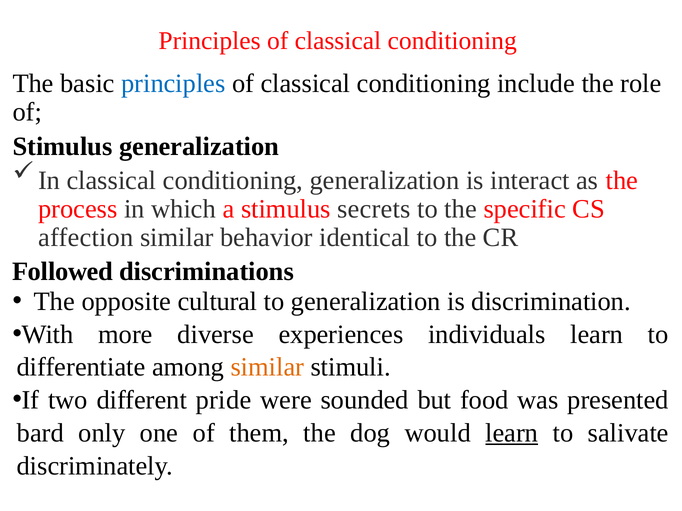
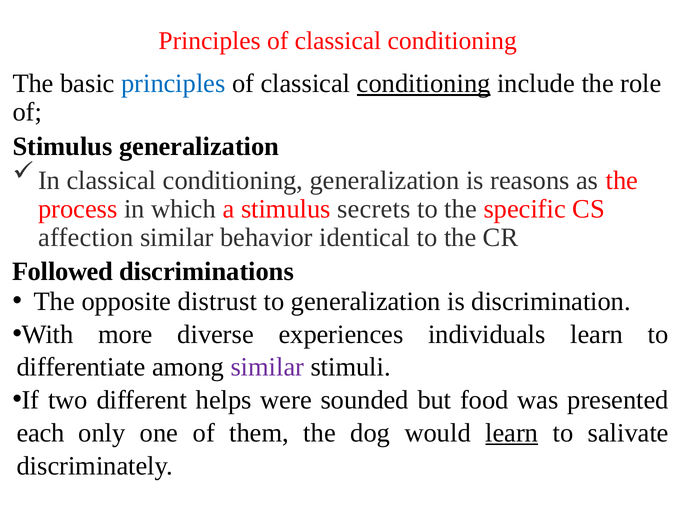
conditioning underline: none -> present (424, 84)
interact: interact -> reasons (530, 181)
cultural: cultural -> distrust (217, 302)
similar colour: orange -> purple (267, 368)
pride: pride -> helps (224, 401)
bard: bard -> each (40, 433)
